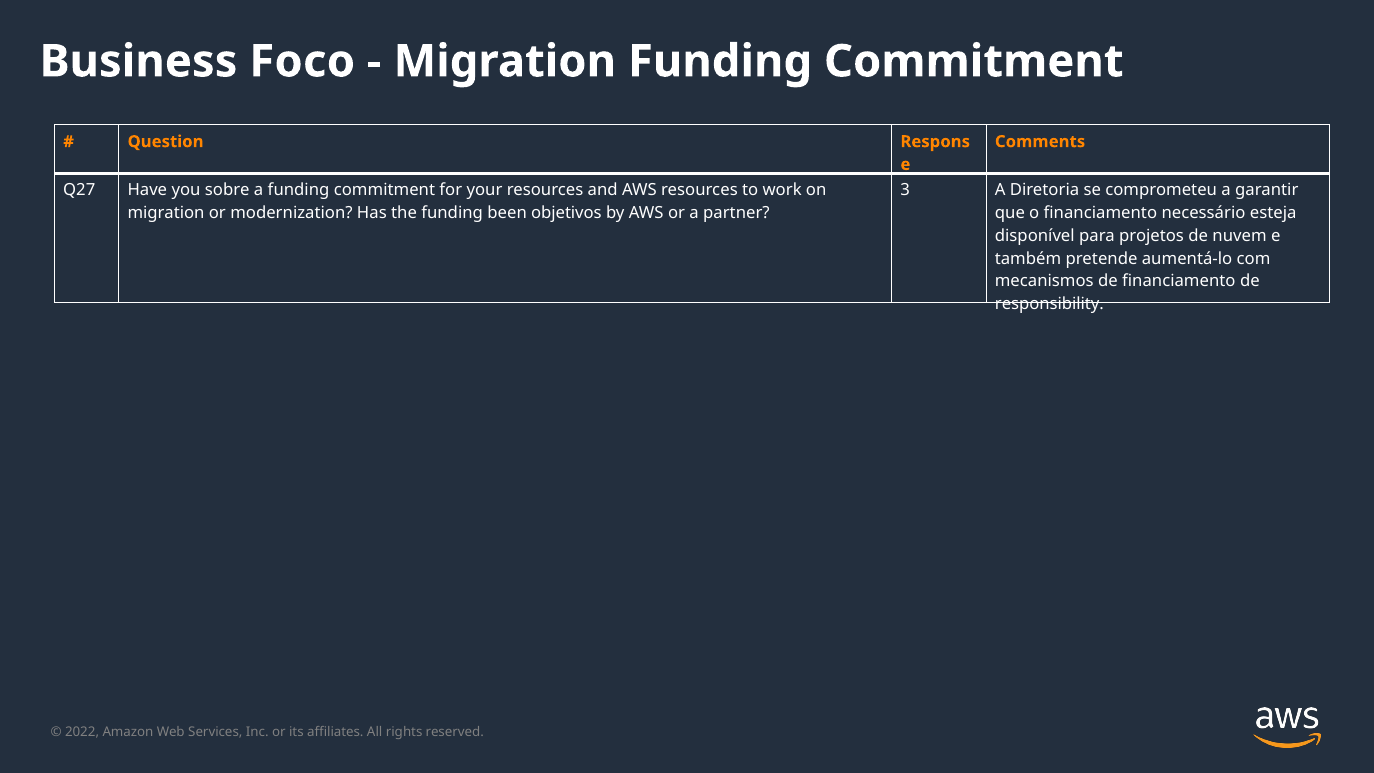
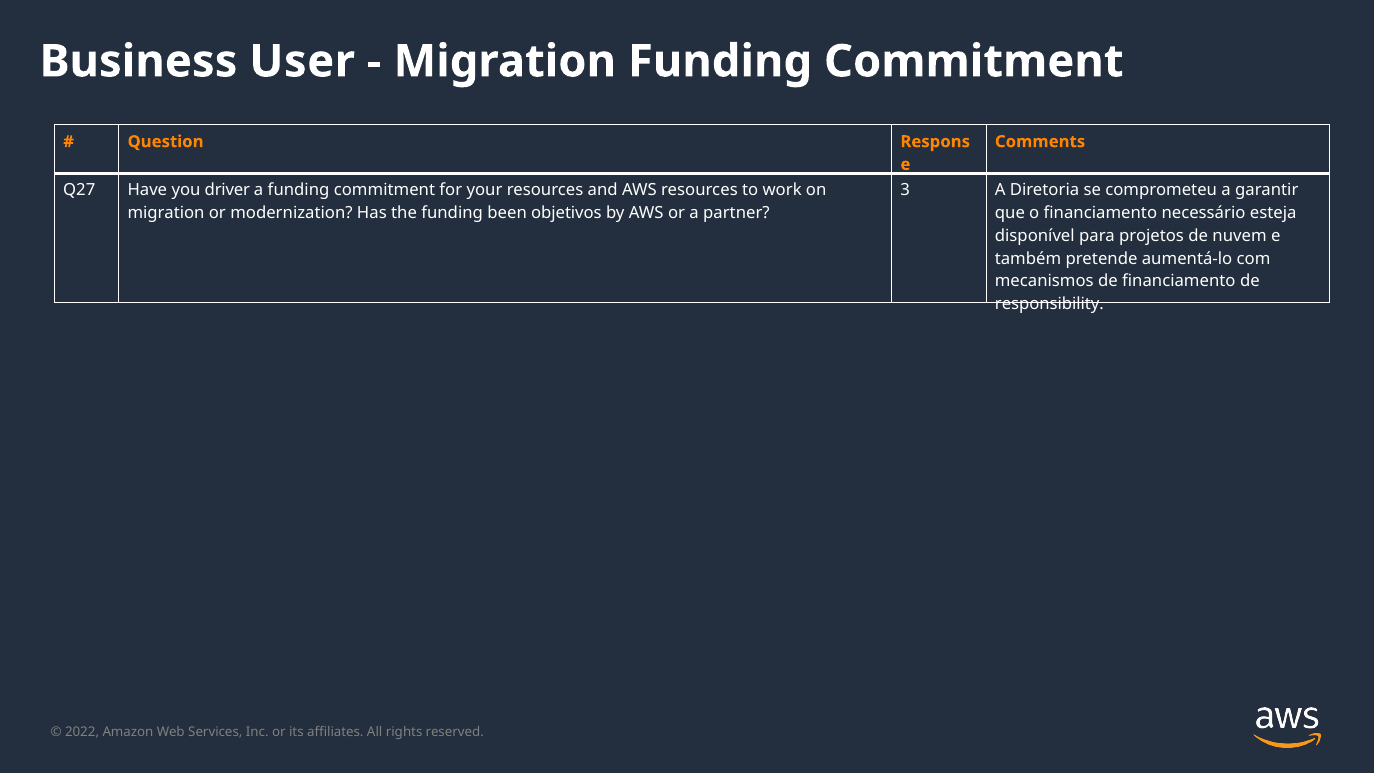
Foco: Foco -> User (302, 61)
sobre: sobre -> driver (227, 190)
